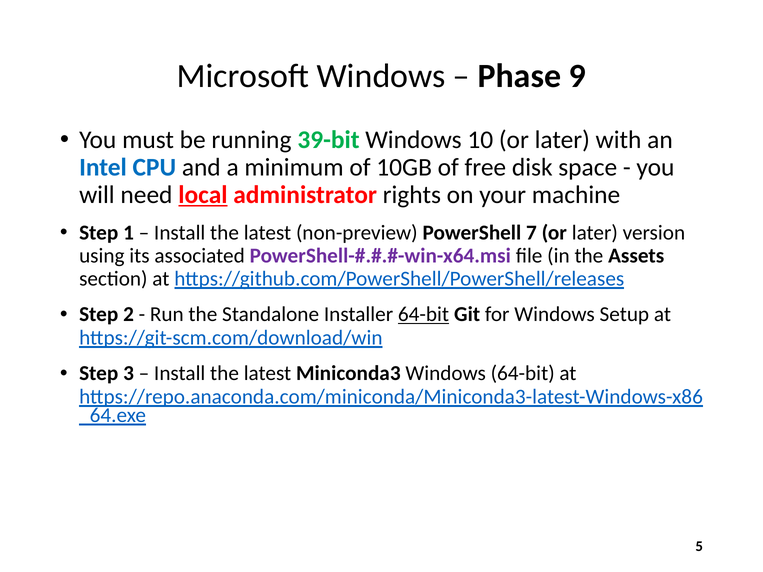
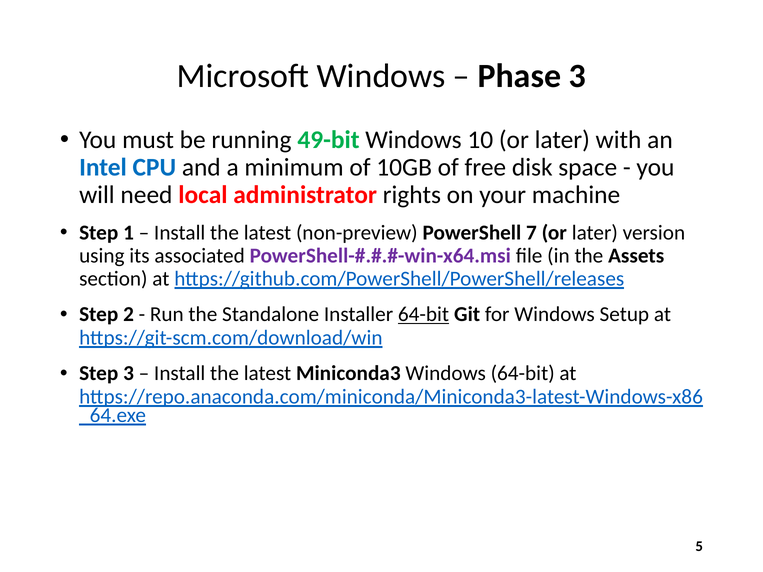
Phase 9: 9 -> 3 (578, 76)
39-bit: 39-bit -> 49-bit (328, 140)
local underline: present -> none (203, 195)
